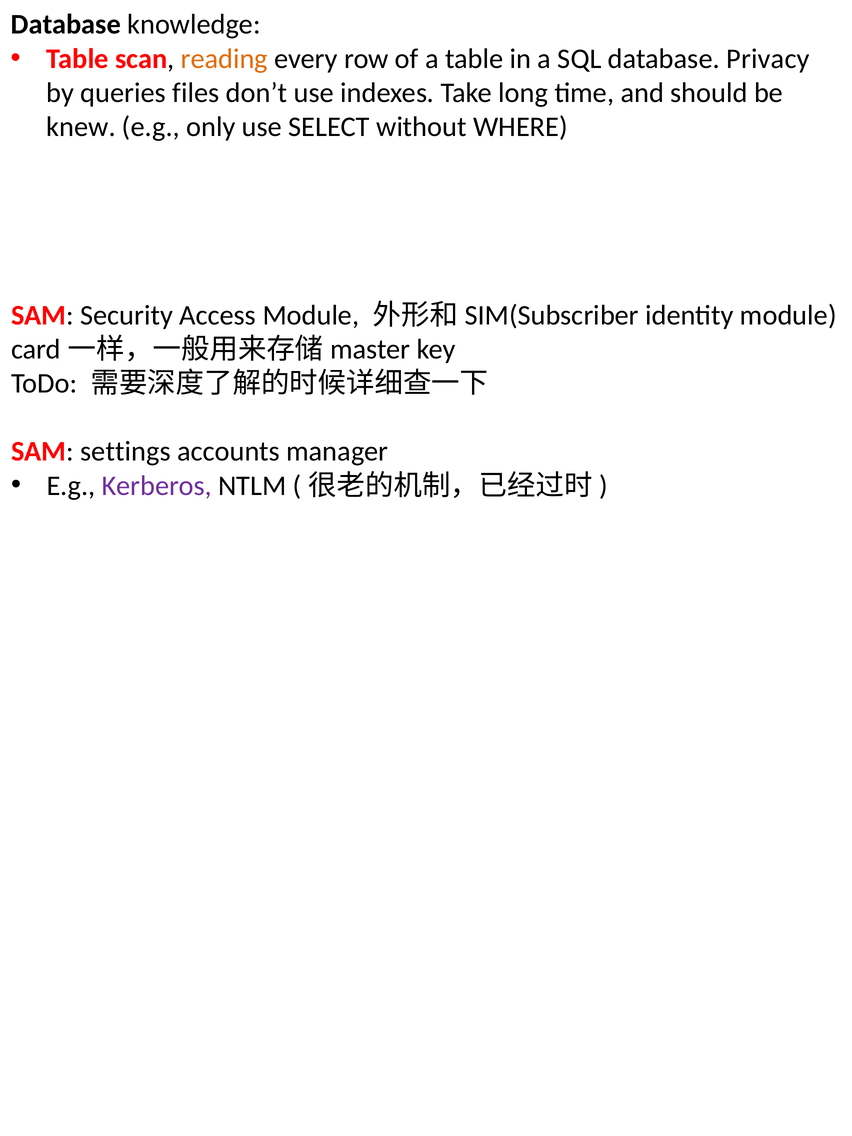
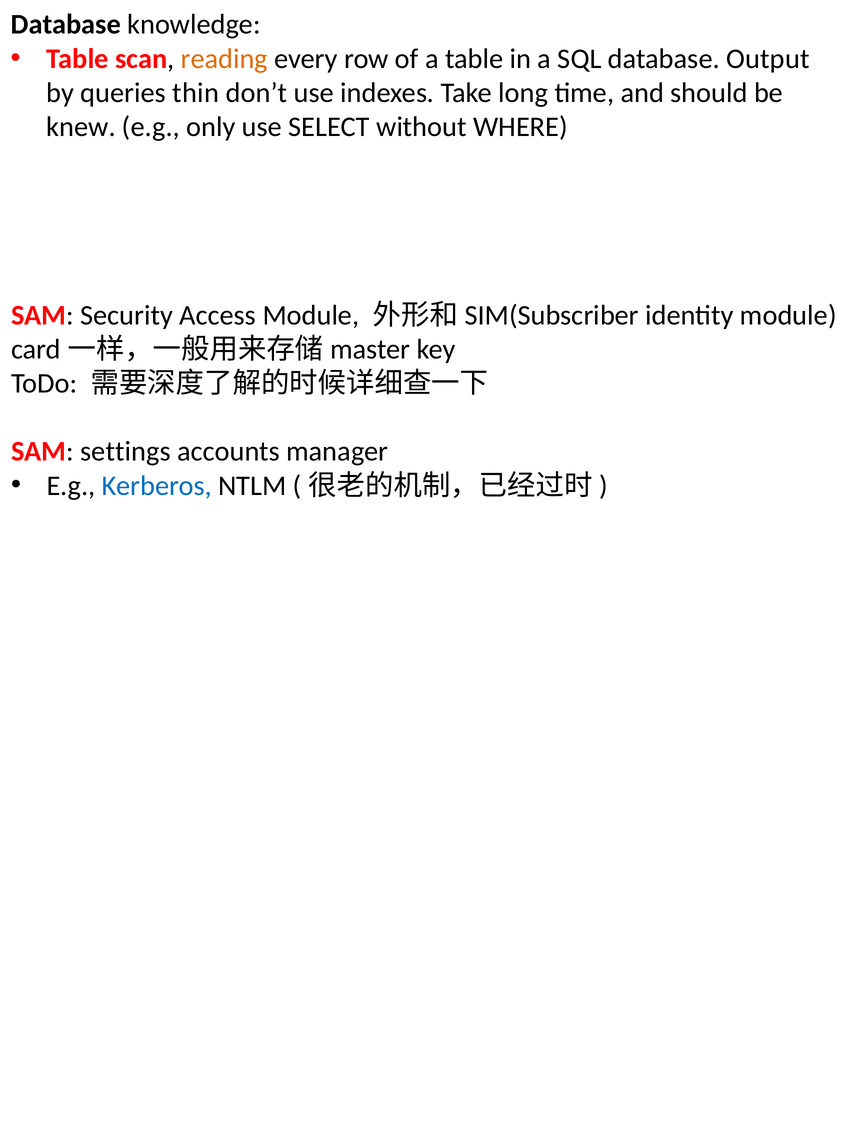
Privacy: Privacy -> Output (768, 59)
files: files -> thin (196, 93)
Kerberos colour: purple -> blue (157, 486)
